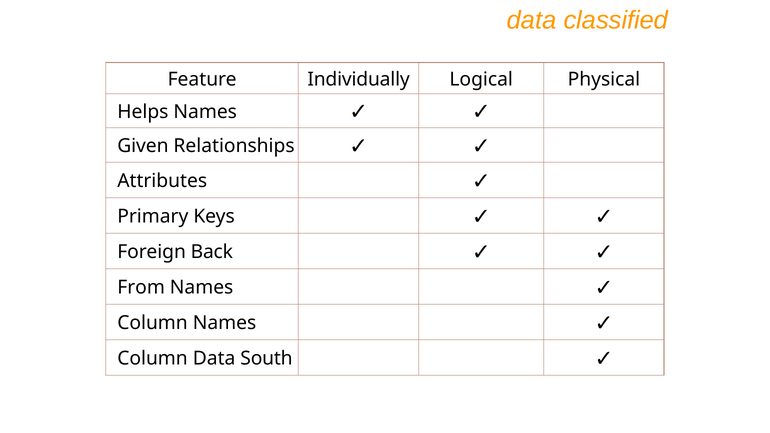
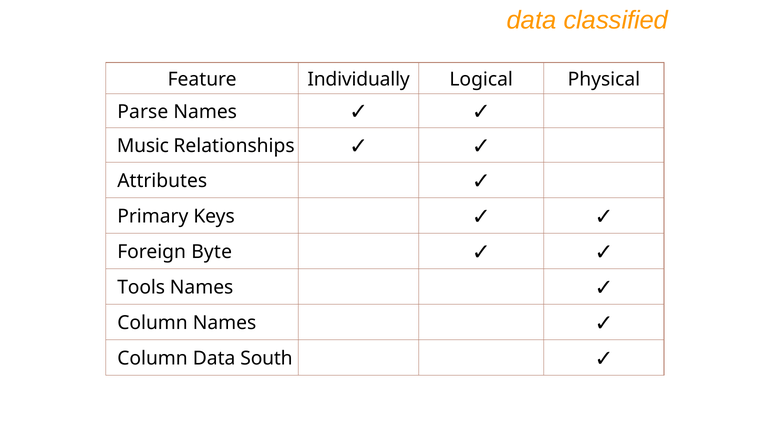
Helps: Helps -> Parse (143, 112)
Given: Given -> Music (143, 146)
Back: Back -> Byte (212, 252)
From: From -> Tools (141, 288)
